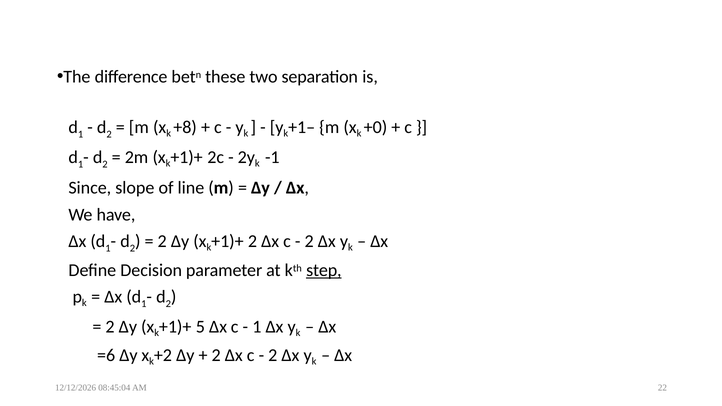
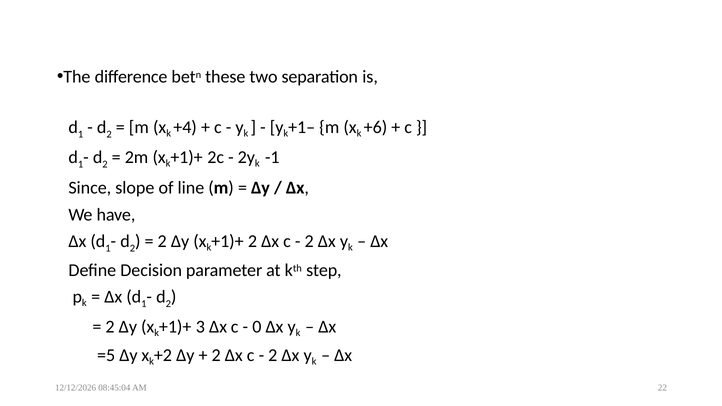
+8: +8 -> +4 (185, 127)
+0: +0 -> +6 (375, 127)
step underline: present -> none (324, 270)
5: 5 -> 3 (200, 327)
1: 1 -> 0 (257, 327)
=6: =6 -> =5 (106, 355)
